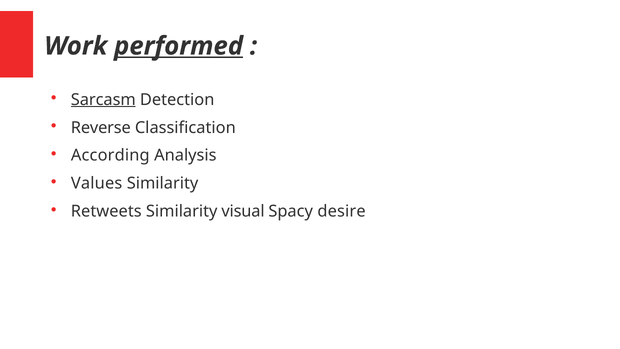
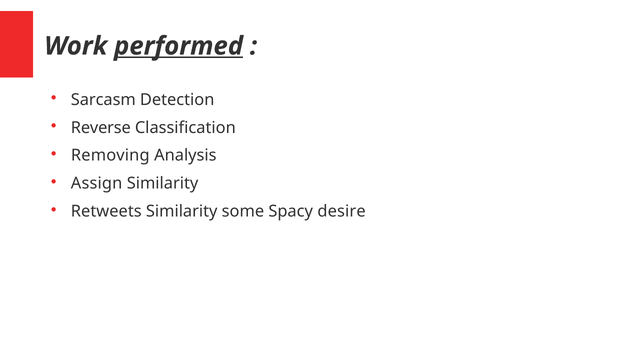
Sarcasm underline: present -> none (103, 100)
According: According -> Removing (110, 155)
Values: Values -> Assign (97, 183)
visual: visual -> some (243, 211)
